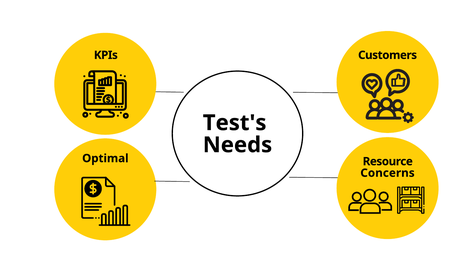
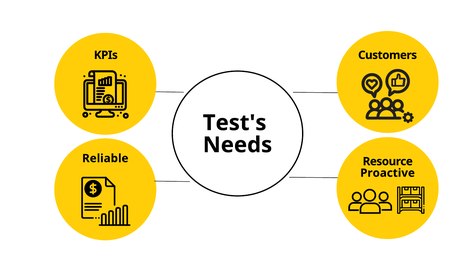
Optimal: Optimal -> Reliable (105, 158)
Concerns: Concerns -> Proactive (388, 173)
